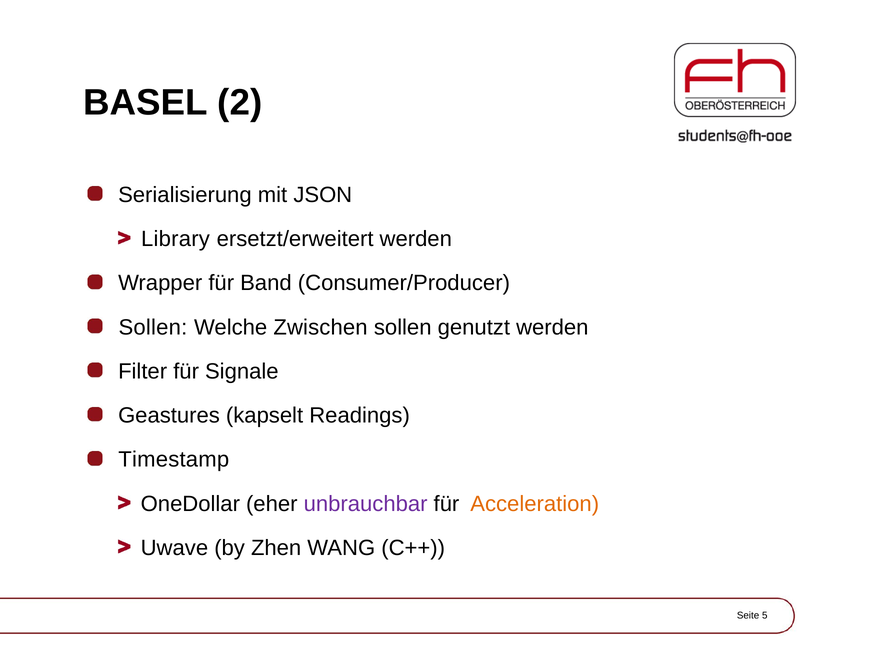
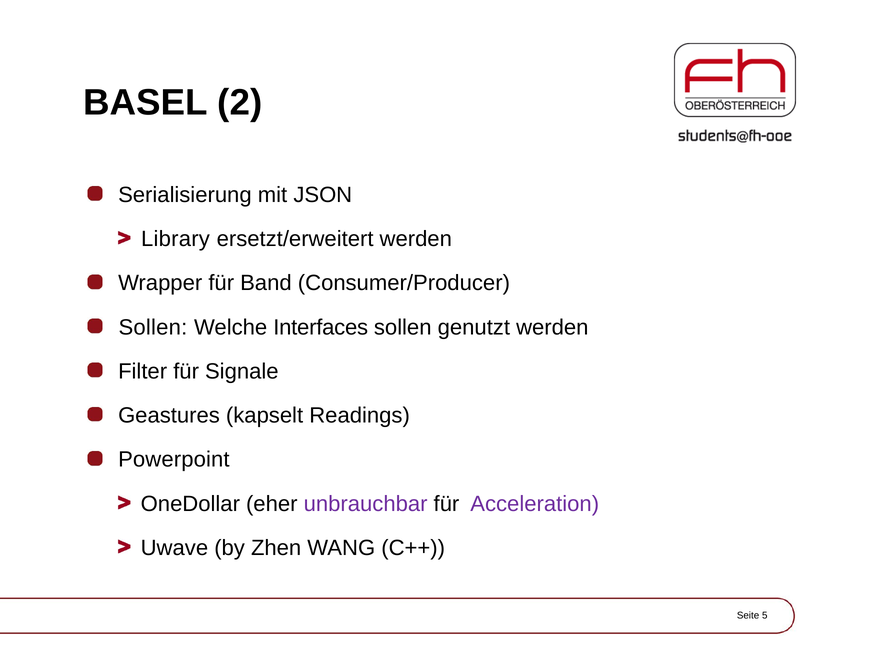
Zwischen: Zwischen -> Interfaces (321, 327)
Timestamp: Timestamp -> Powerpoint (174, 460)
Acceleration colour: orange -> purple (535, 504)
